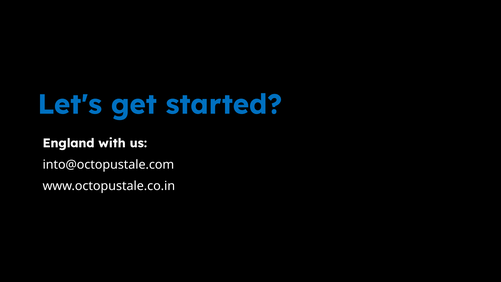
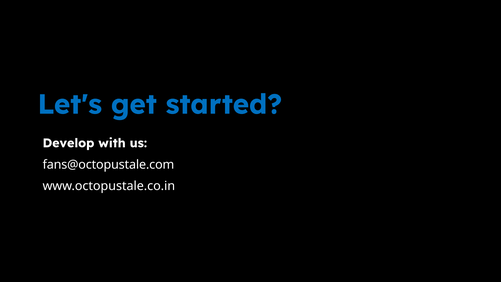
England: England -> Develop (68, 143)
into@octopustale.com: into@octopustale.com -> fans@octopustale.com (108, 164)
